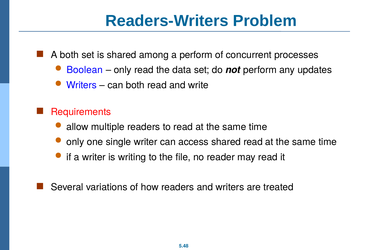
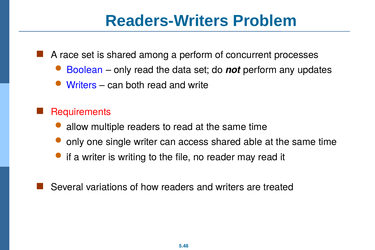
A both: both -> race (69, 55)
shared read: read -> able (253, 142)
